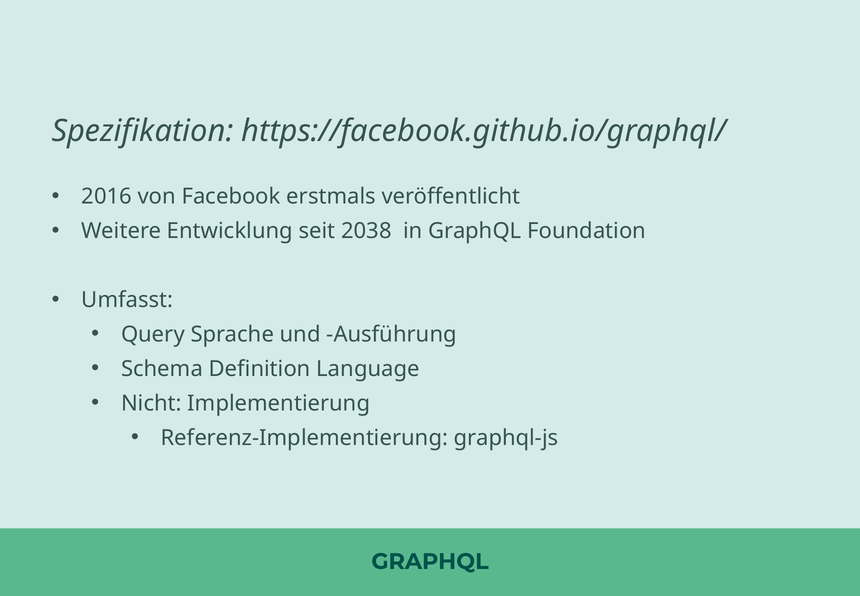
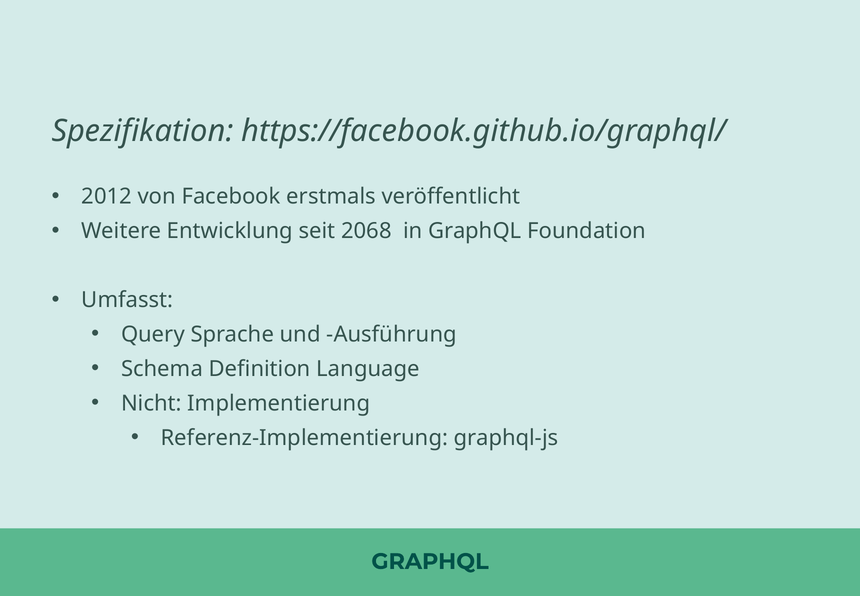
2016: 2016 -> 2012 (107, 196)
2038: 2038 -> 2068 (366, 231)
